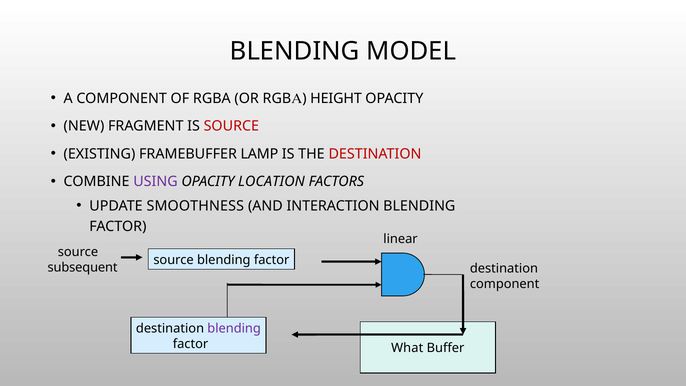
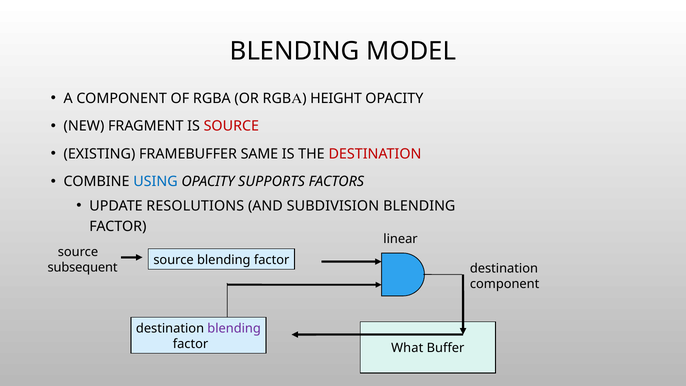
LAMP: LAMP -> SAME (259, 154)
USING colour: purple -> blue (155, 182)
LOCATION: LOCATION -> SUPPORTS (271, 182)
SMOOTHNESS: SMOOTHNESS -> RESOLUTIONS (195, 206)
INTERACTION: INTERACTION -> SUBDIVISION (333, 206)
